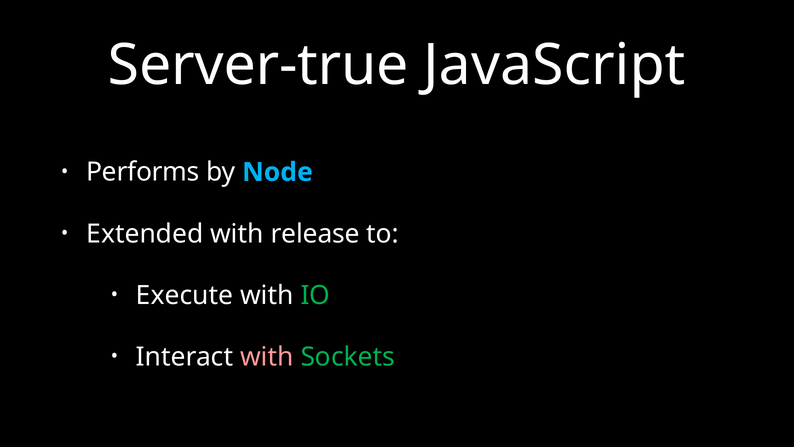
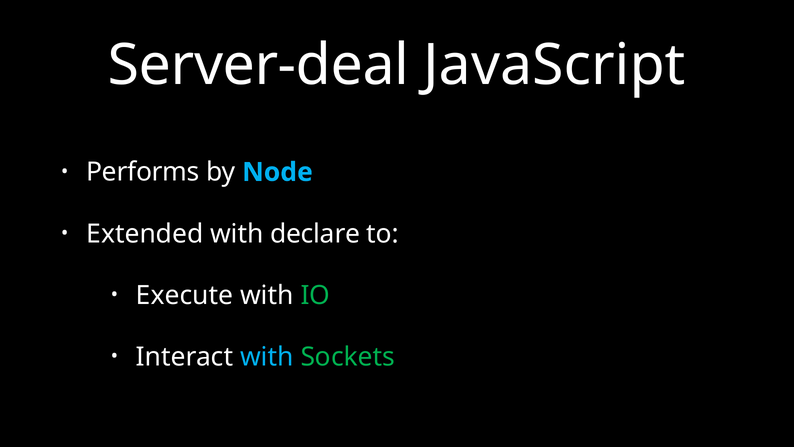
Server-true: Server-true -> Server-deal (258, 65)
release: release -> declare (315, 234)
with colour: pink -> light blue (267, 357)
